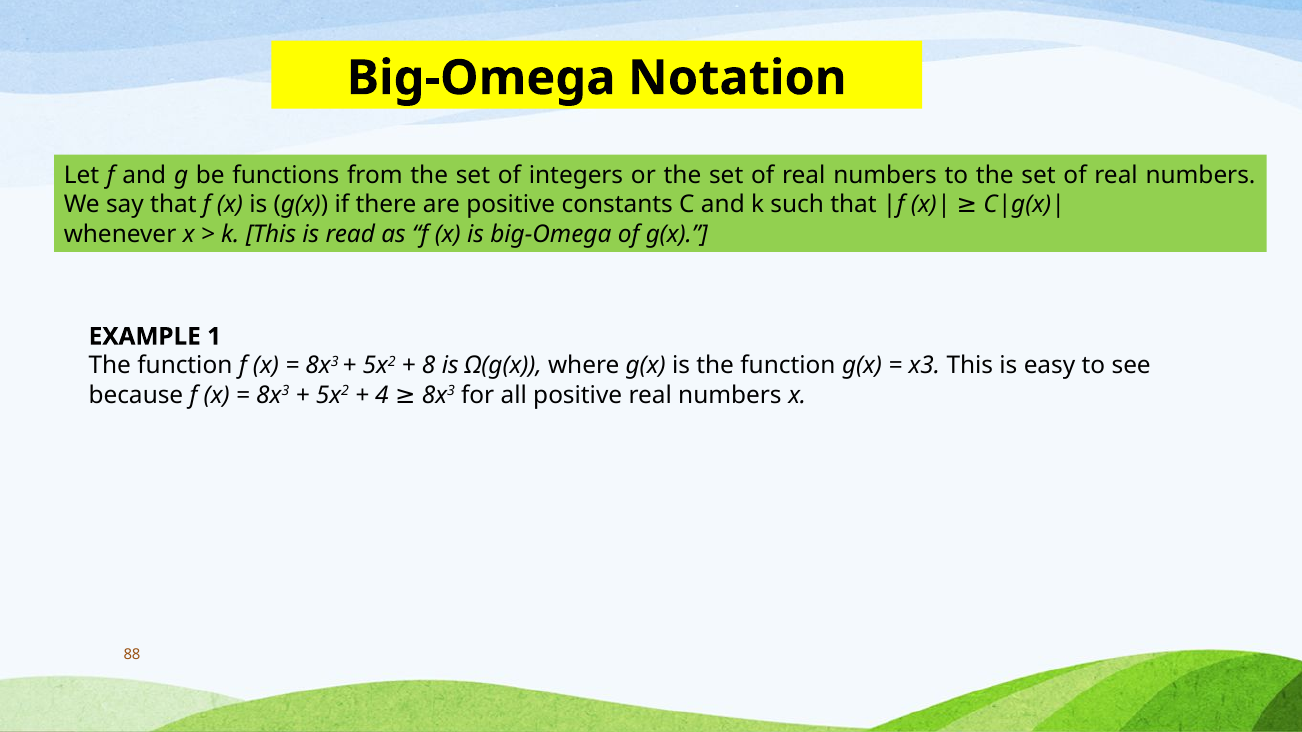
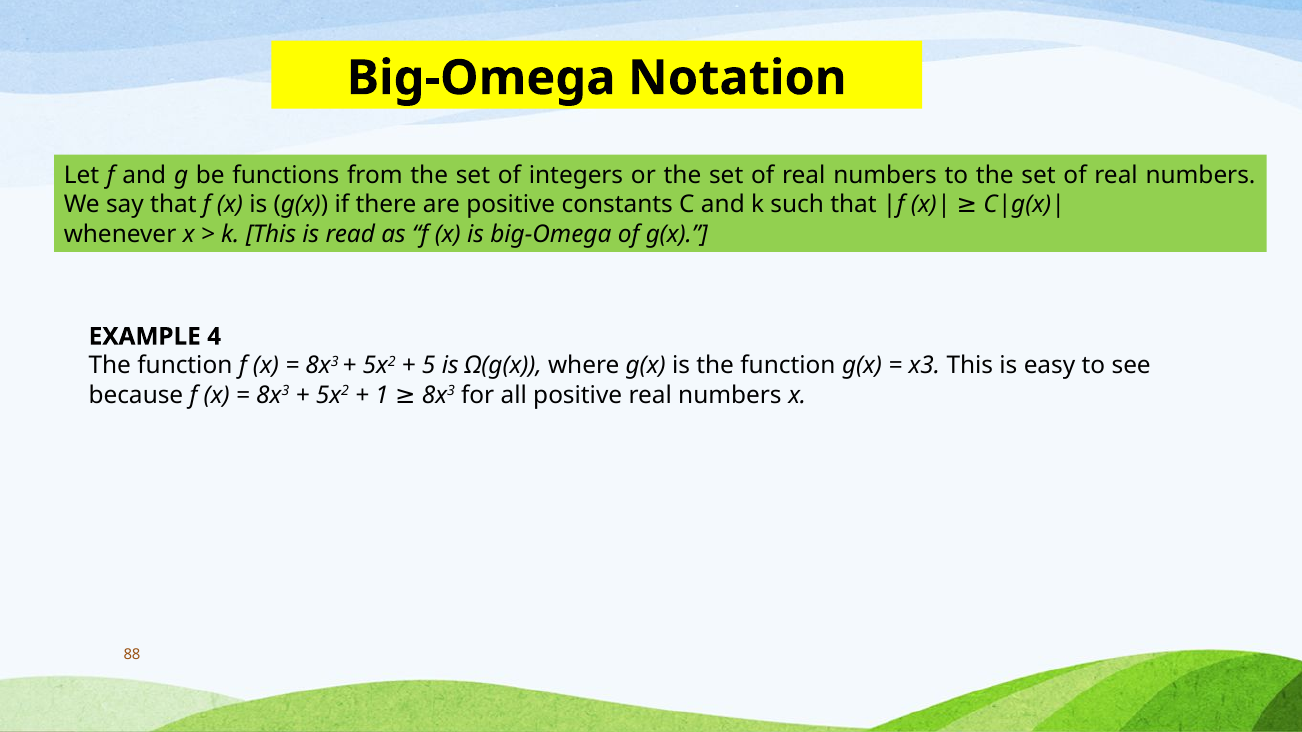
1: 1 -> 4 (214, 337)
8: 8 -> 5 (429, 366)
4: 4 -> 1 (382, 395)
